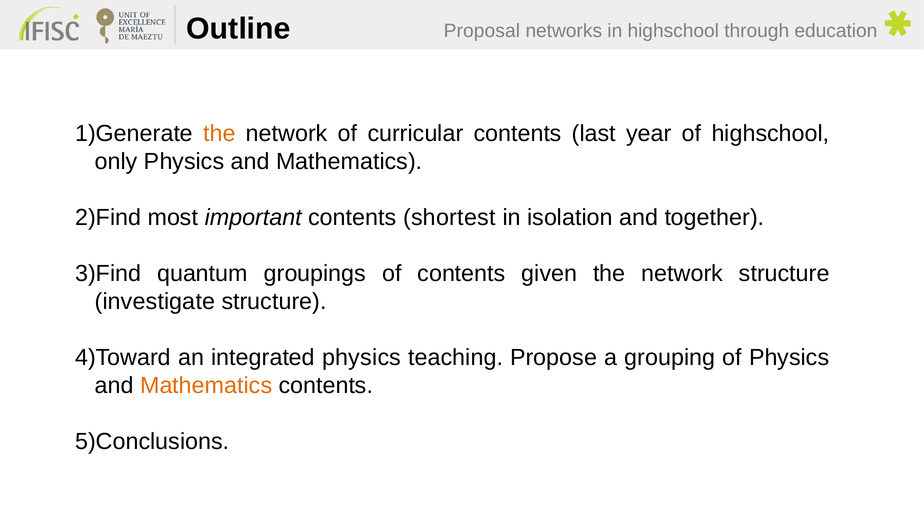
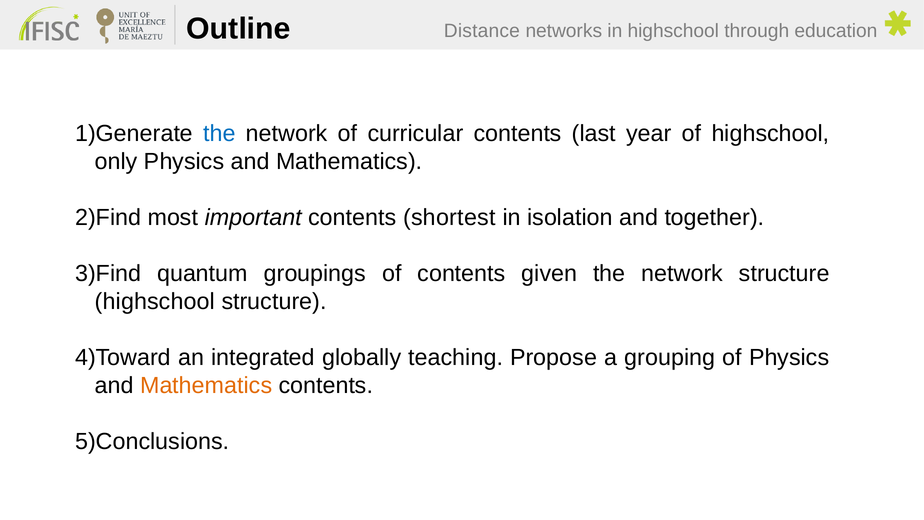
Proposal: Proposal -> Distance (482, 31)
the colour: orange -> blue (219, 134)
investigate: investigate -> highschool (155, 301)
integrated physics: physics -> globally (362, 357)
